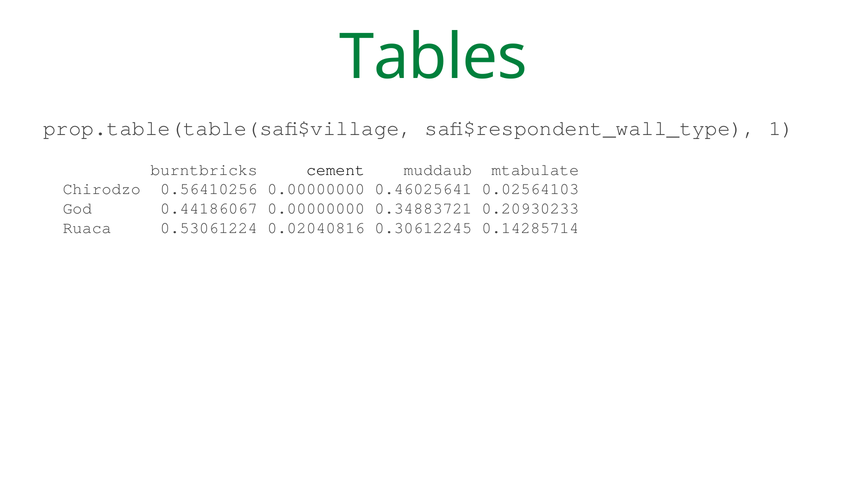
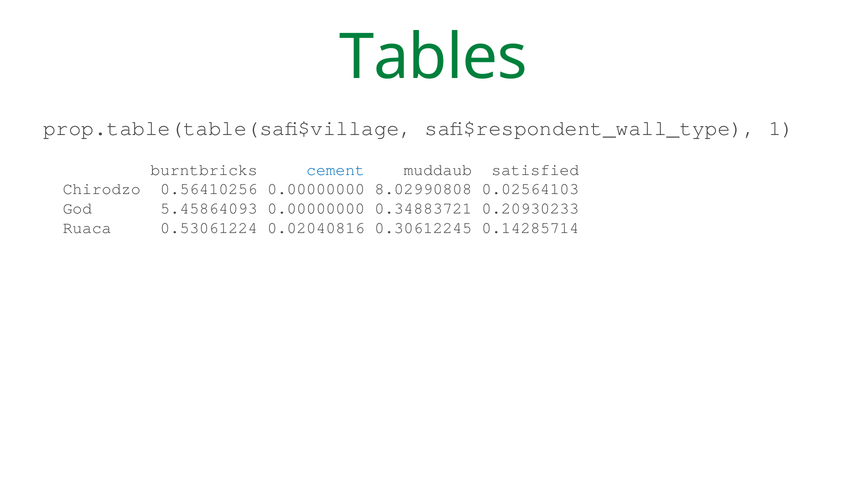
cement colour: black -> blue (336, 170)
mtabulate: mtabulate -> satisfied (535, 170)
0.46025641: 0.46025641 -> 8.02990808 (423, 189)
0.44186067: 0.44186067 -> 5.45864093 (209, 209)
